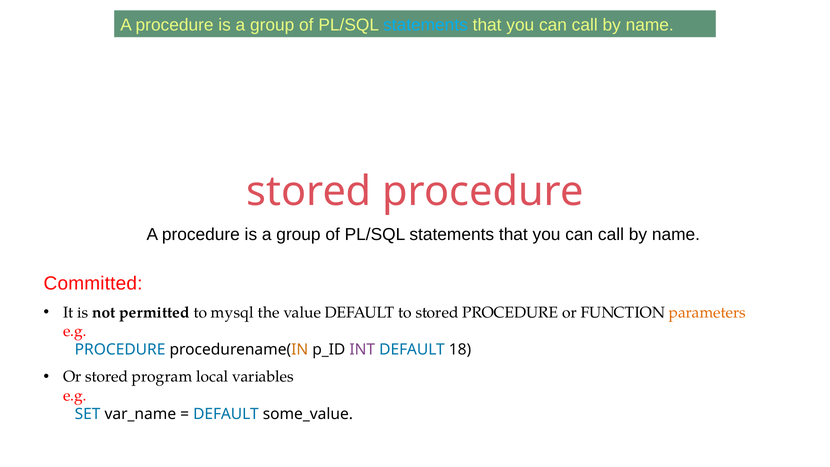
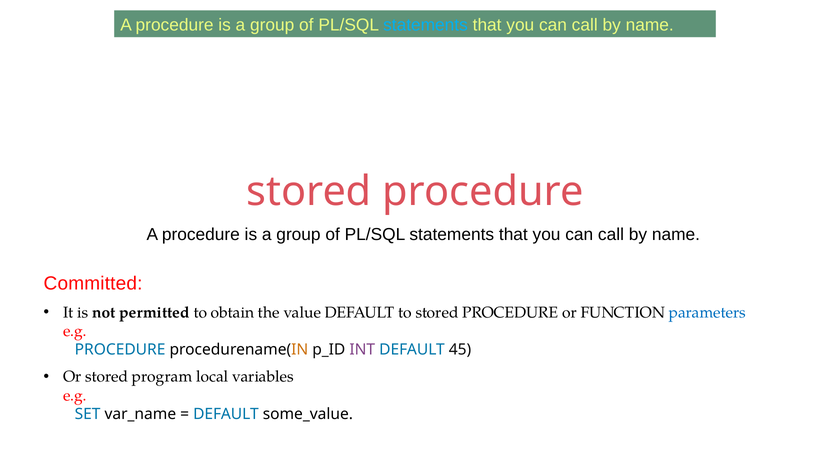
mysql: mysql -> obtain (233, 312)
parameters colour: orange -> blue (707, 312)
18: 18 -> 45 (460, 350)
